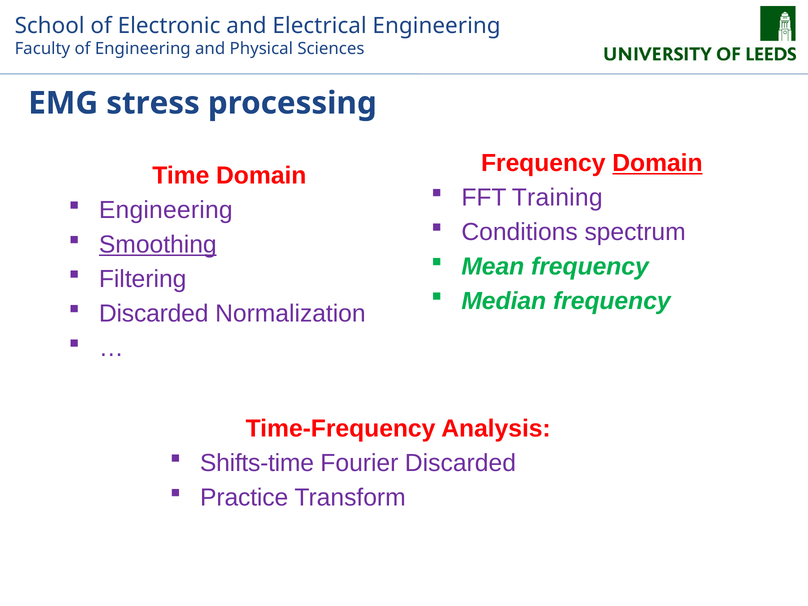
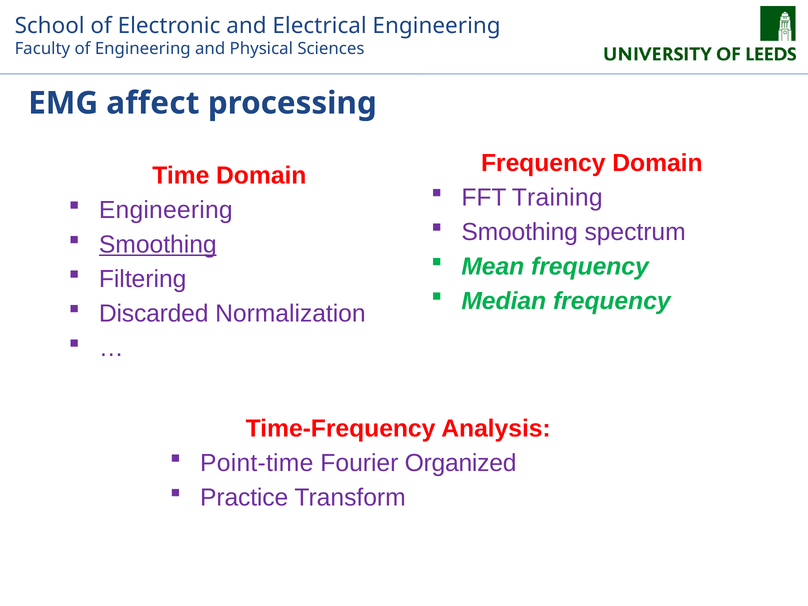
stress: stress -> affect (153, 103)
Domain underline: present -> none (657, 163)
Conditions: Conditions -> Smoothing (520, 232)
Shifts-time: Shifts-time -> Point-time (257, 463)
Fourier Discarded: Discarded -> Organized (461, 463)
